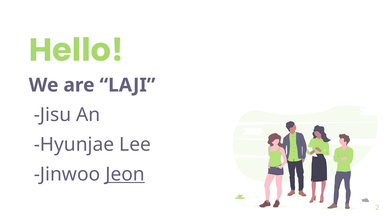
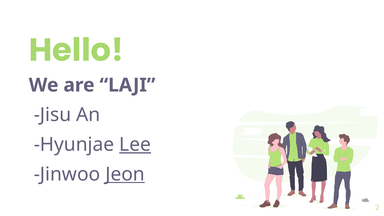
Lee underline: none -> present (135, 145)
